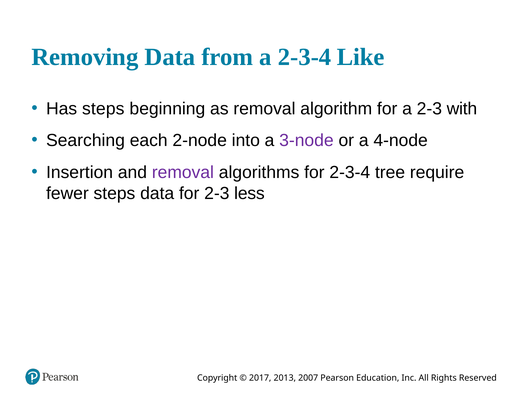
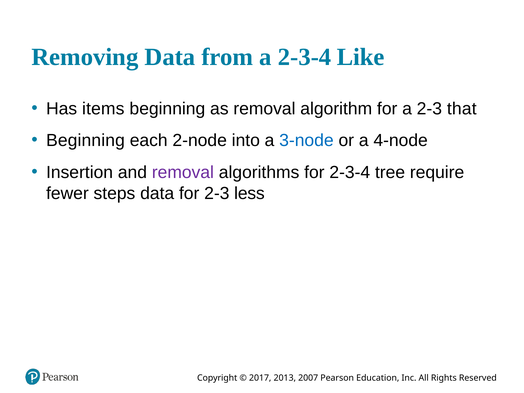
Has steps: steps -> items (103, 109)
with: with -> that (462, 109)
Searching: Searching -> Beginning (85, 141)
3-node colour: purple -> blue (306, 141)
